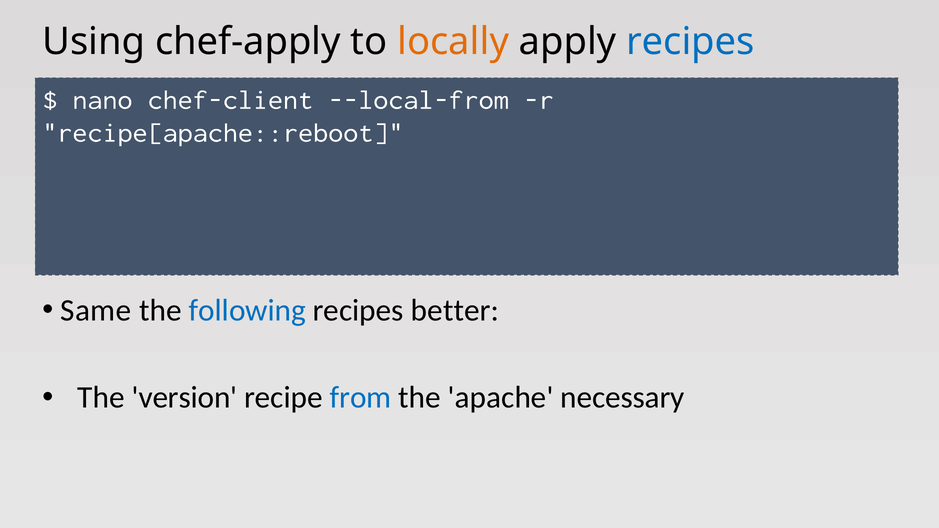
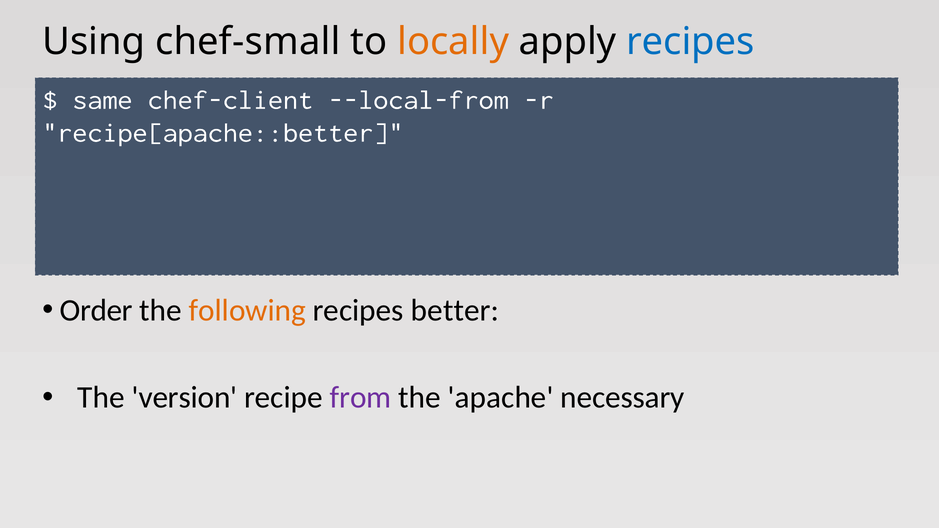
chef-apply: chef-apply -> chef-small (248, 41)
nano: nano -> same (102, 100)
recipe[apache::reboot: recipe[apache::reboot -> recipe[apache::better (223, 133)
Same: Same -> Order (96, 310)
following colour: blue -> orange (247, 310)
from colour: blue -> purple (361, 398)
